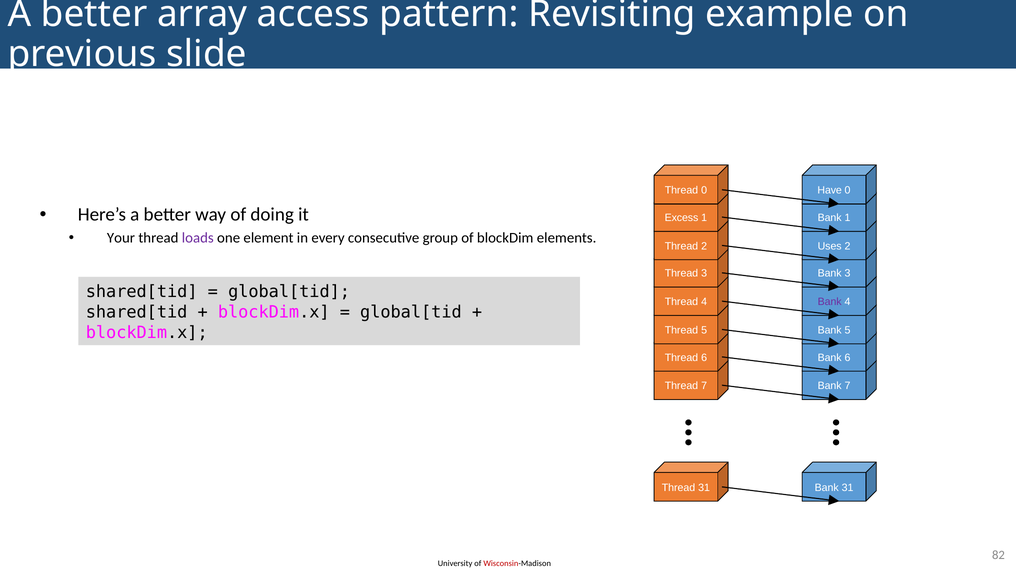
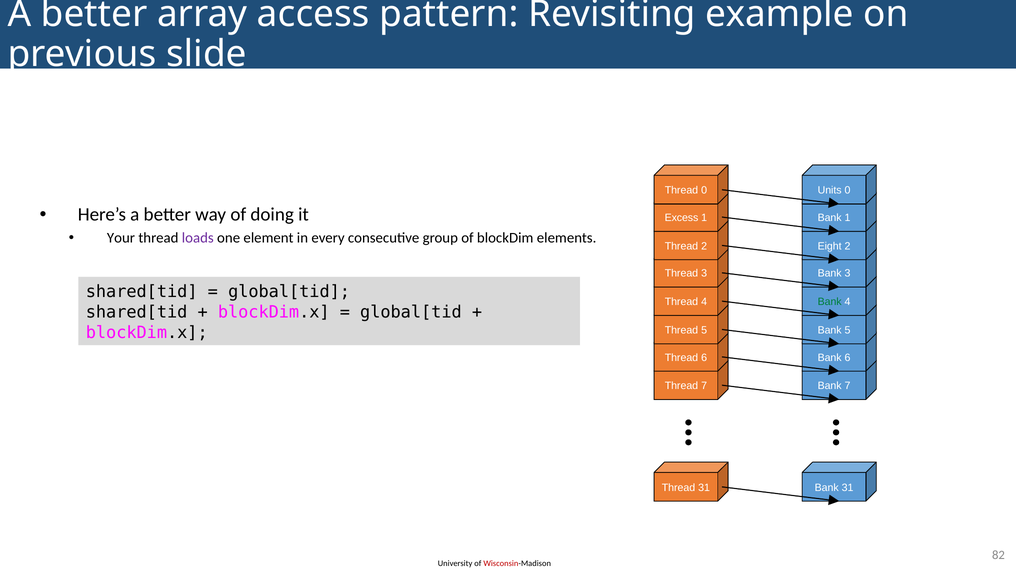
Have: Have -> Units (830, 191)
Uses: Uses -> Eight (830, 246)
Bank colour: purple -> green (830, 302)
